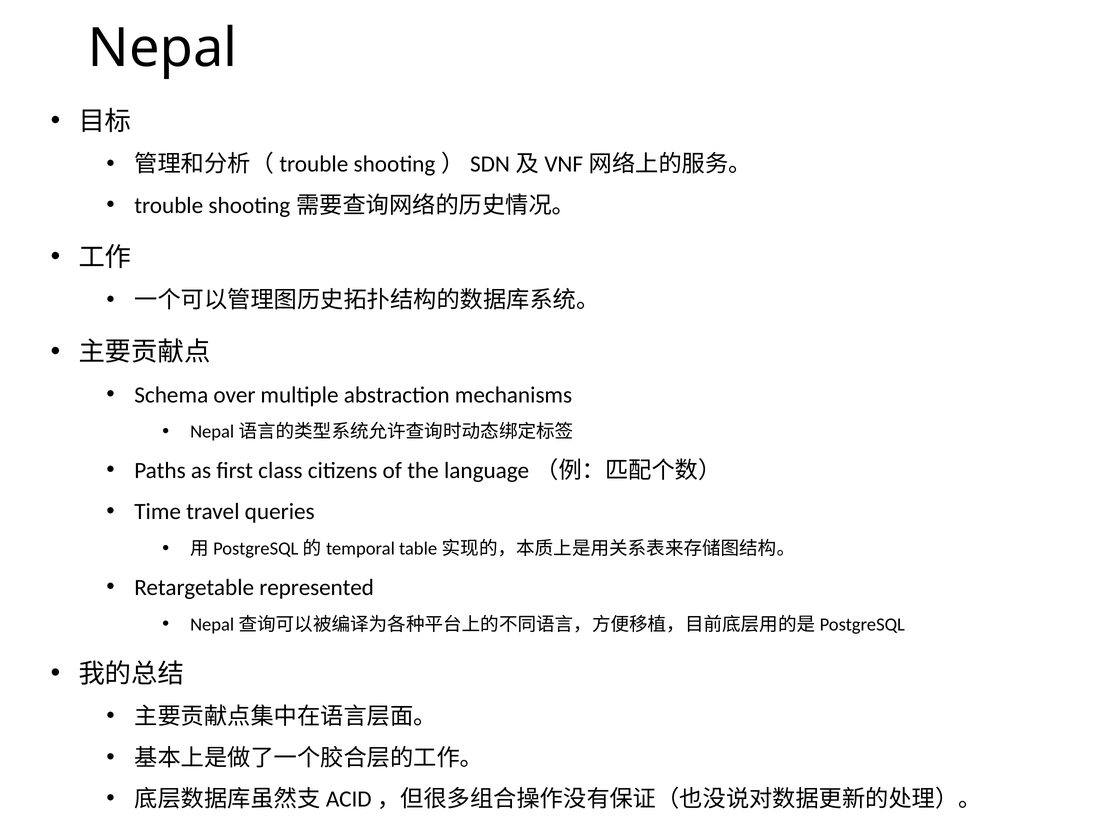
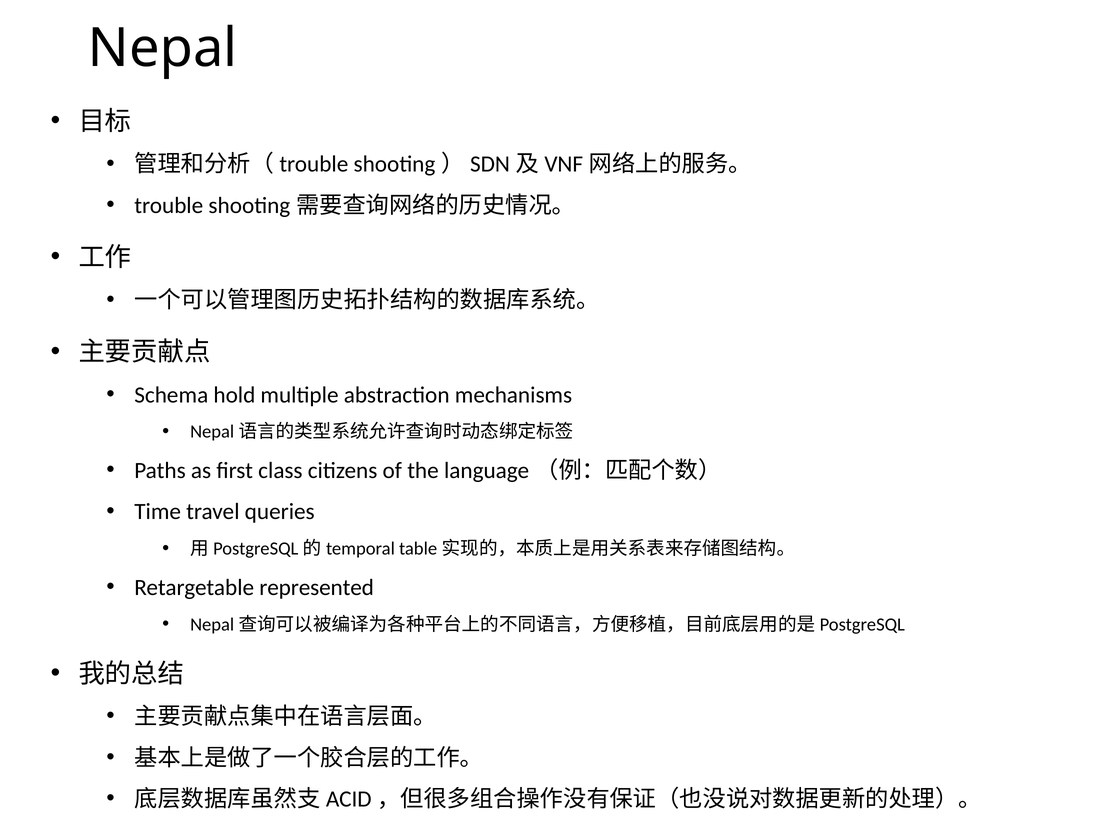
over: over -> hold (234, 395)
